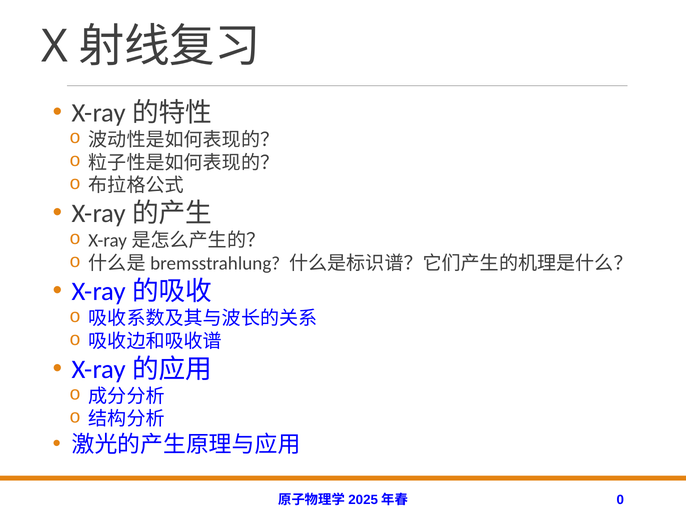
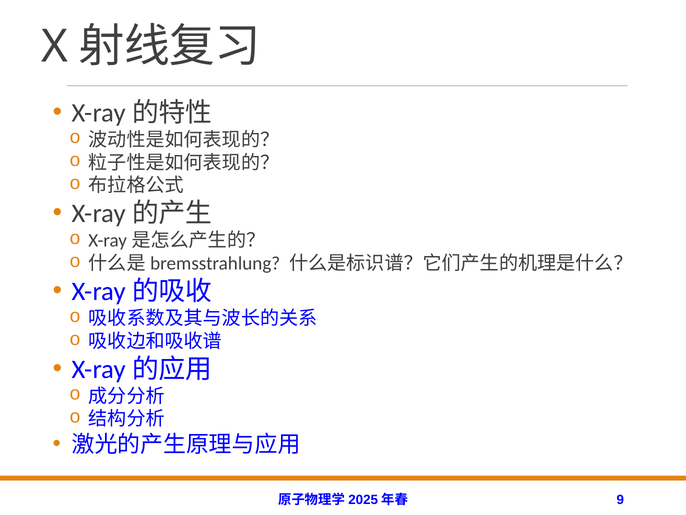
0: 0 -> 9 (620, 499)
